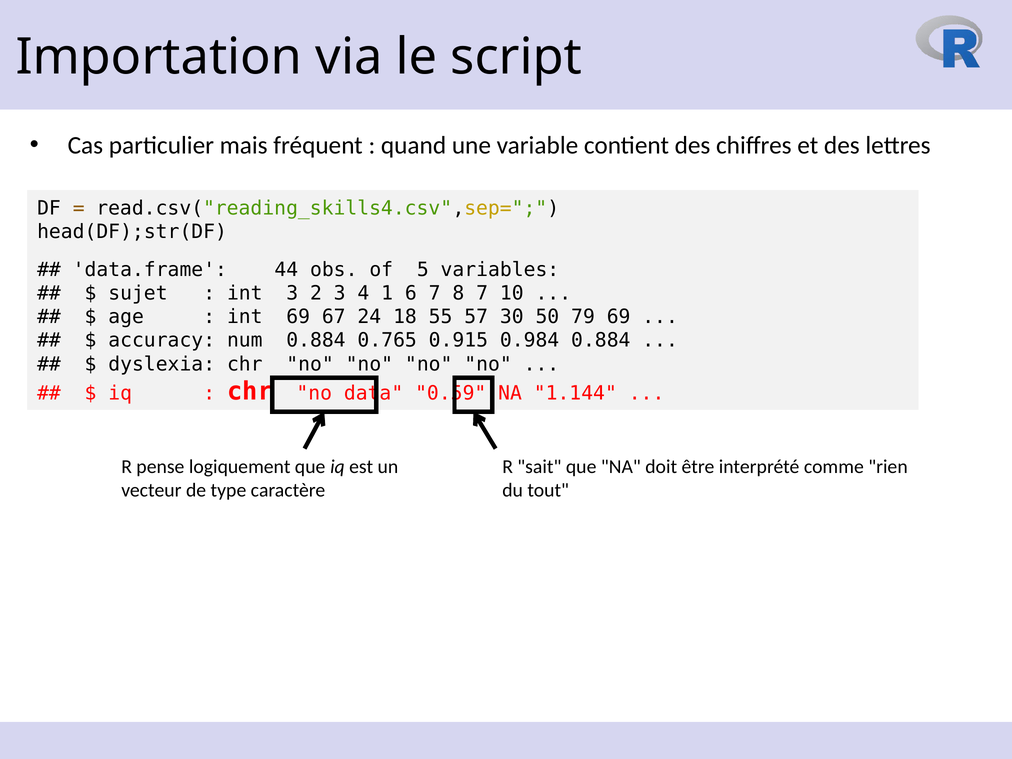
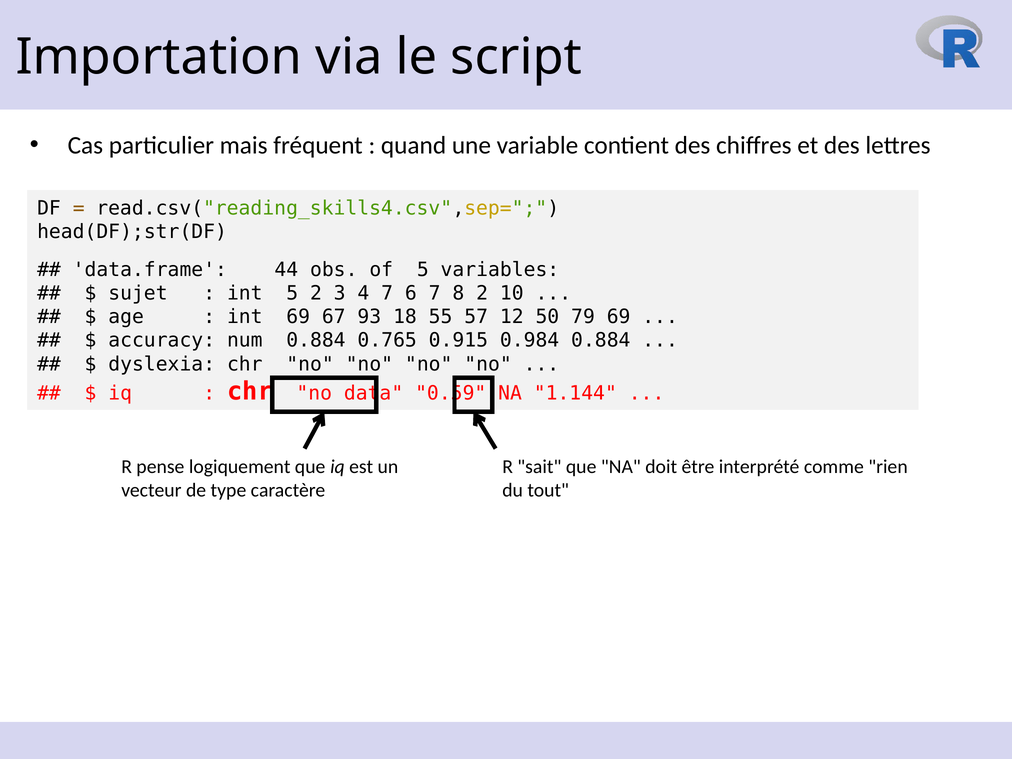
int 3: 3 -> 5 (292, 293)
4 1: 1 -> 7 (387, 293)
8 7: 7 -> 2 (482, 293)
24: 24 -> 93 (369, 317)
57 30: 30 -> 12 (512, 317)
